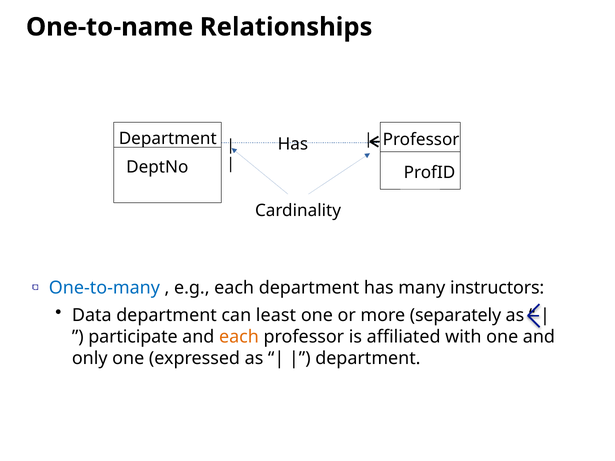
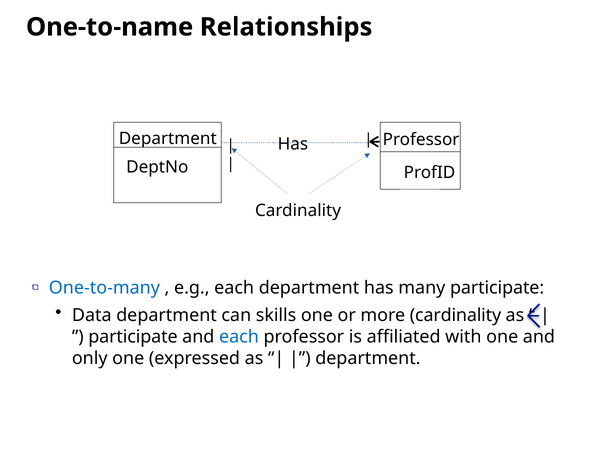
many instructors: instructors -> participate (497, 288)
least: least -> skills (276, 316)
more separately: separately -> cardinality (456, 316)
each colour: orange -> blue (239, 337)
